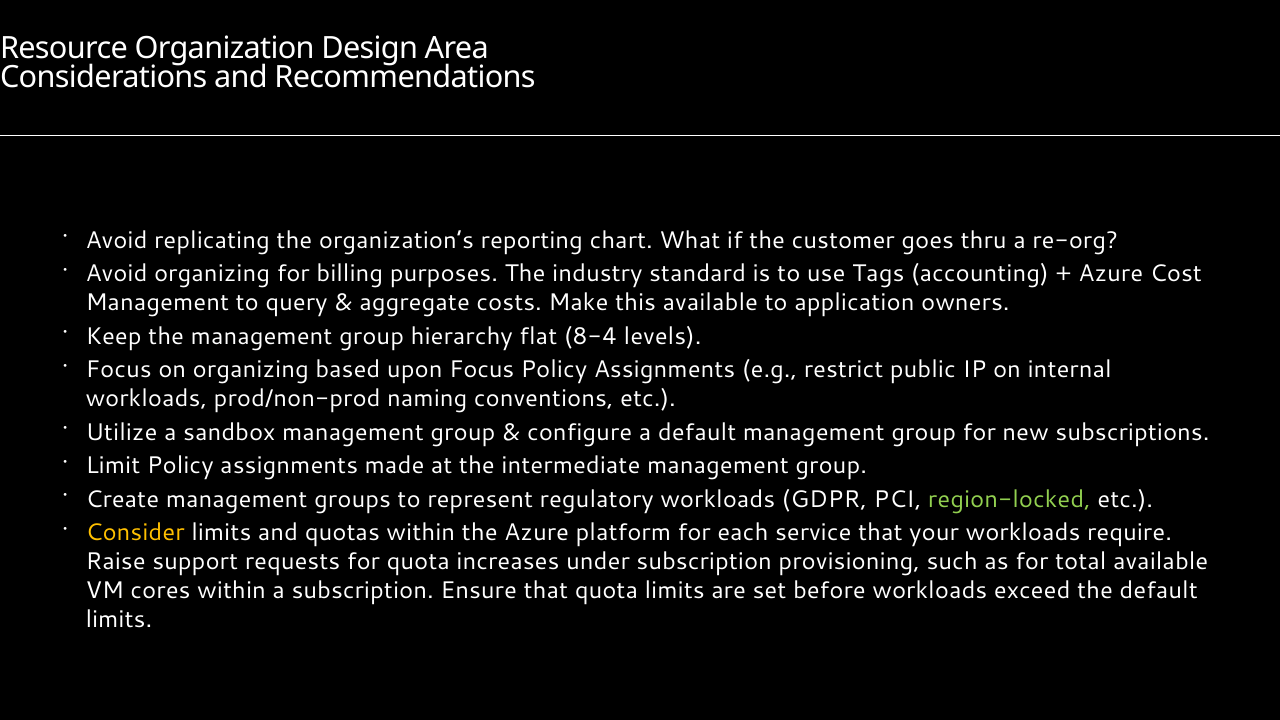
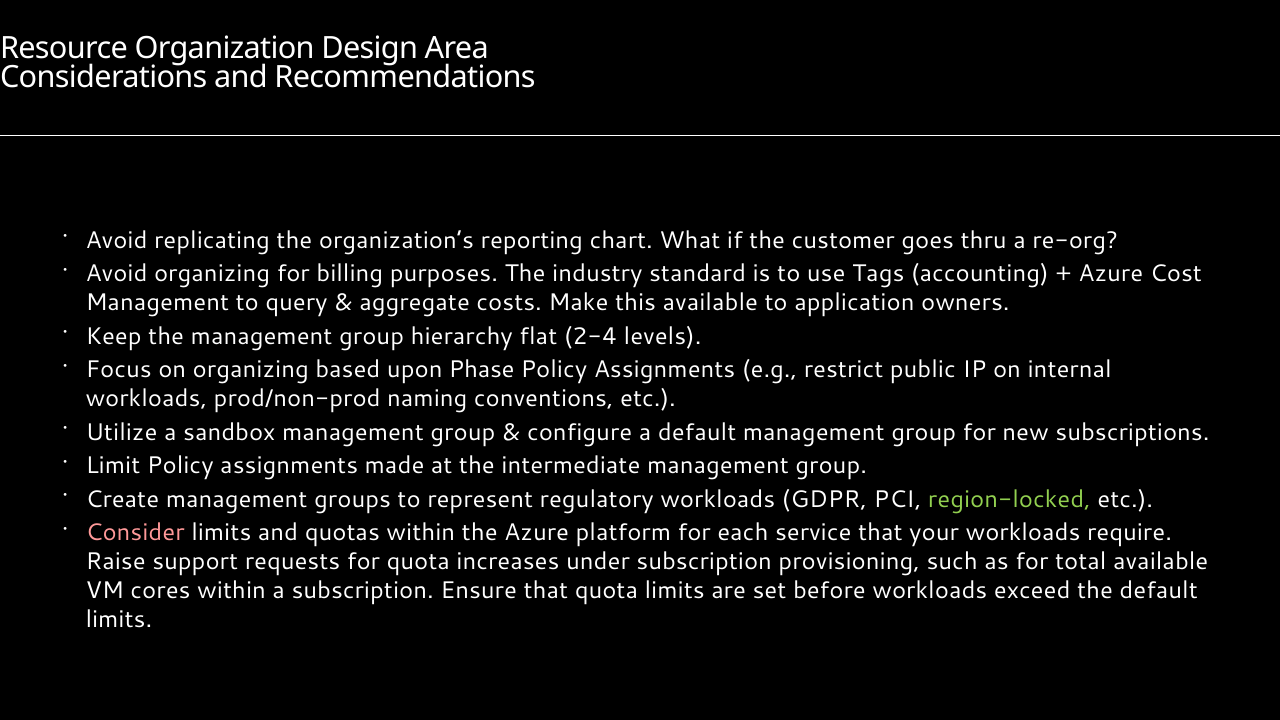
8-4: 8-4 -> 2-4 (590, 336)
upon Focus: Focus -> Phase (482, 370)
Consider colour: yellow -> pink (135, 533)
